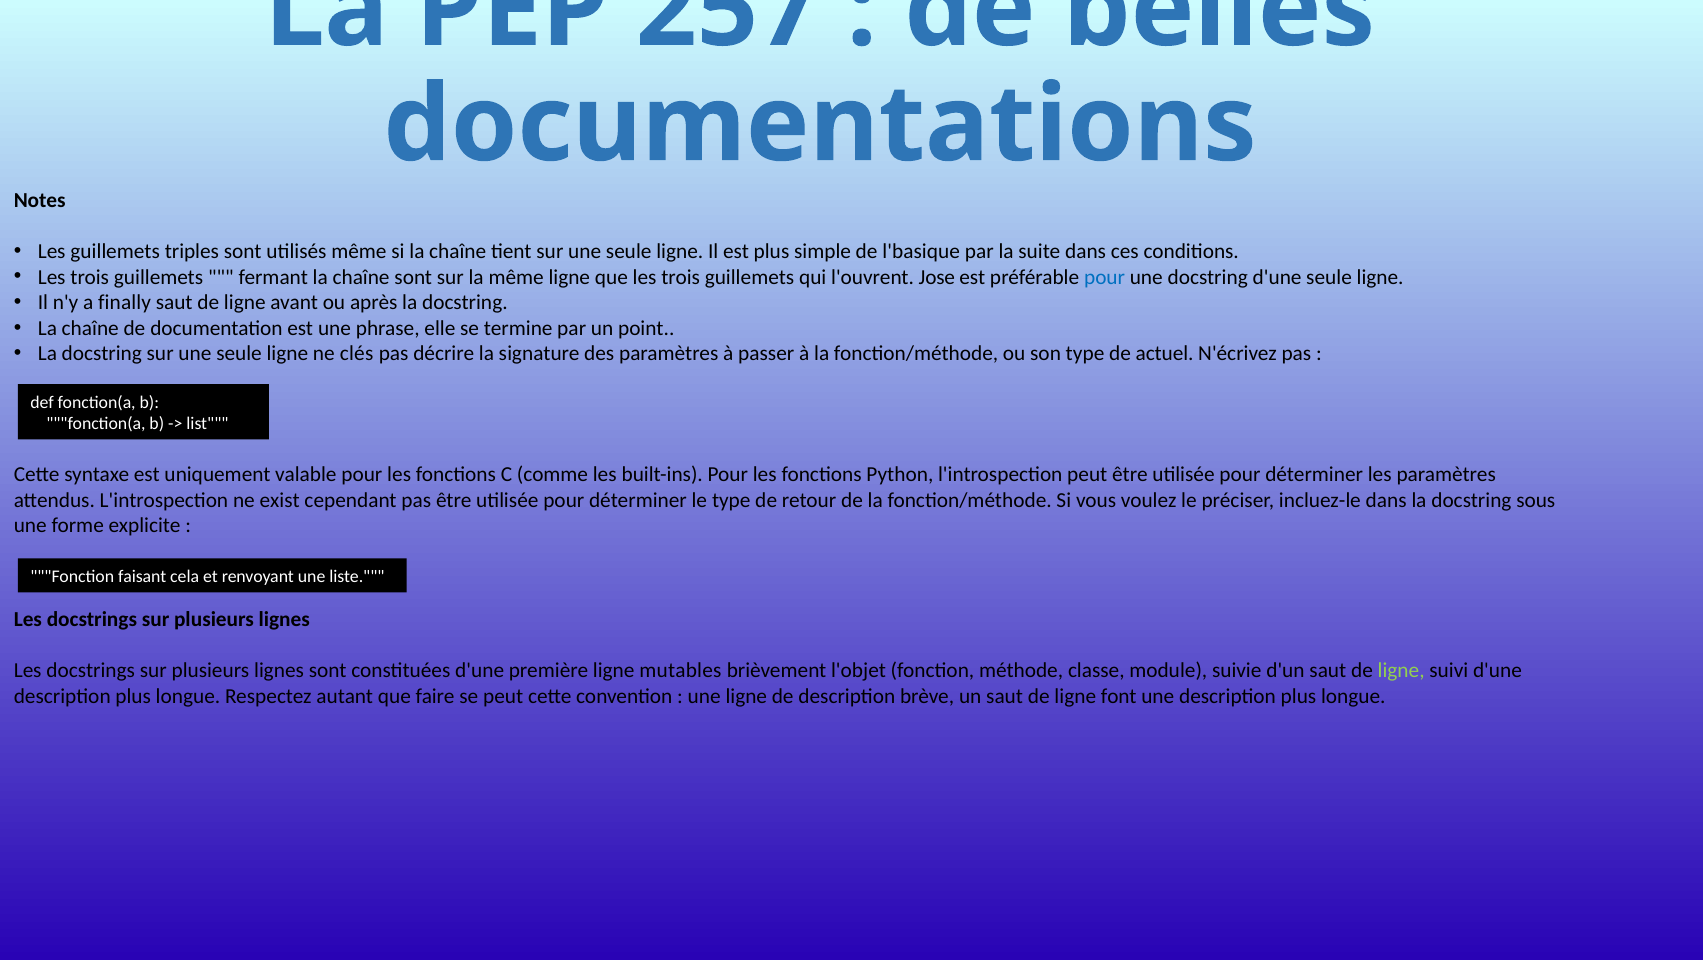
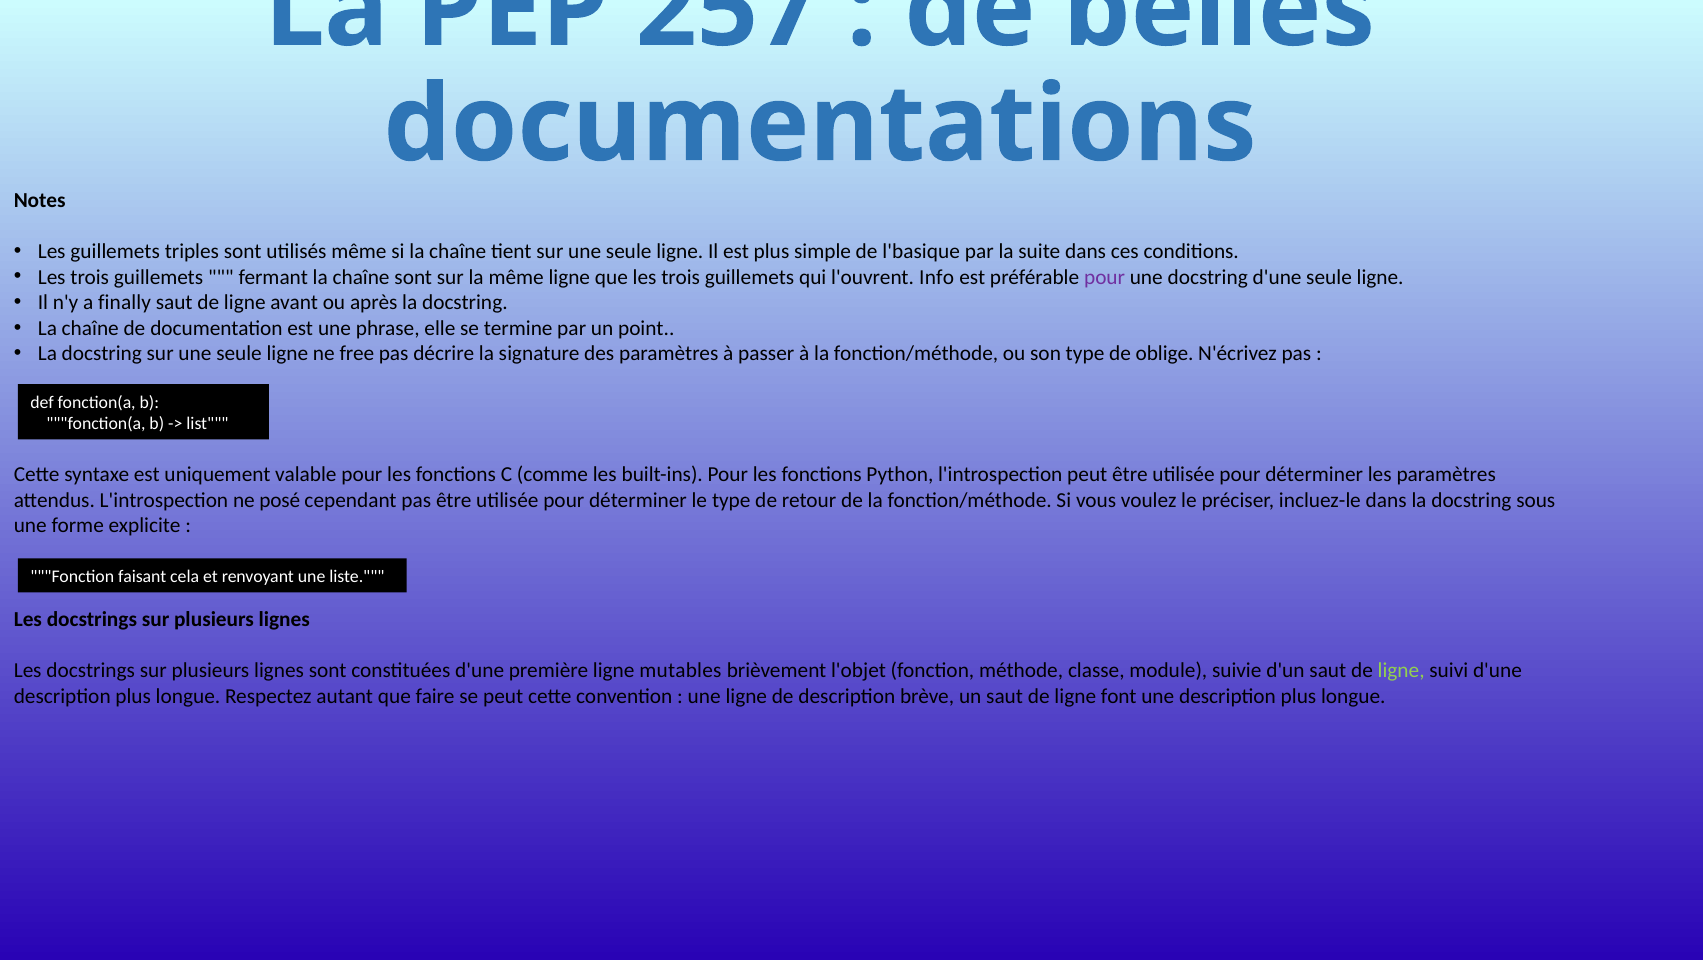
Jose: Jose -> Info (937, 277)
pour colour: blue -> purple (1105, 277)
clés: clés -> free (357, 354)
actuel: actuel -> oblige (1165, 354)
exist: exist -> posé (280, 500)
